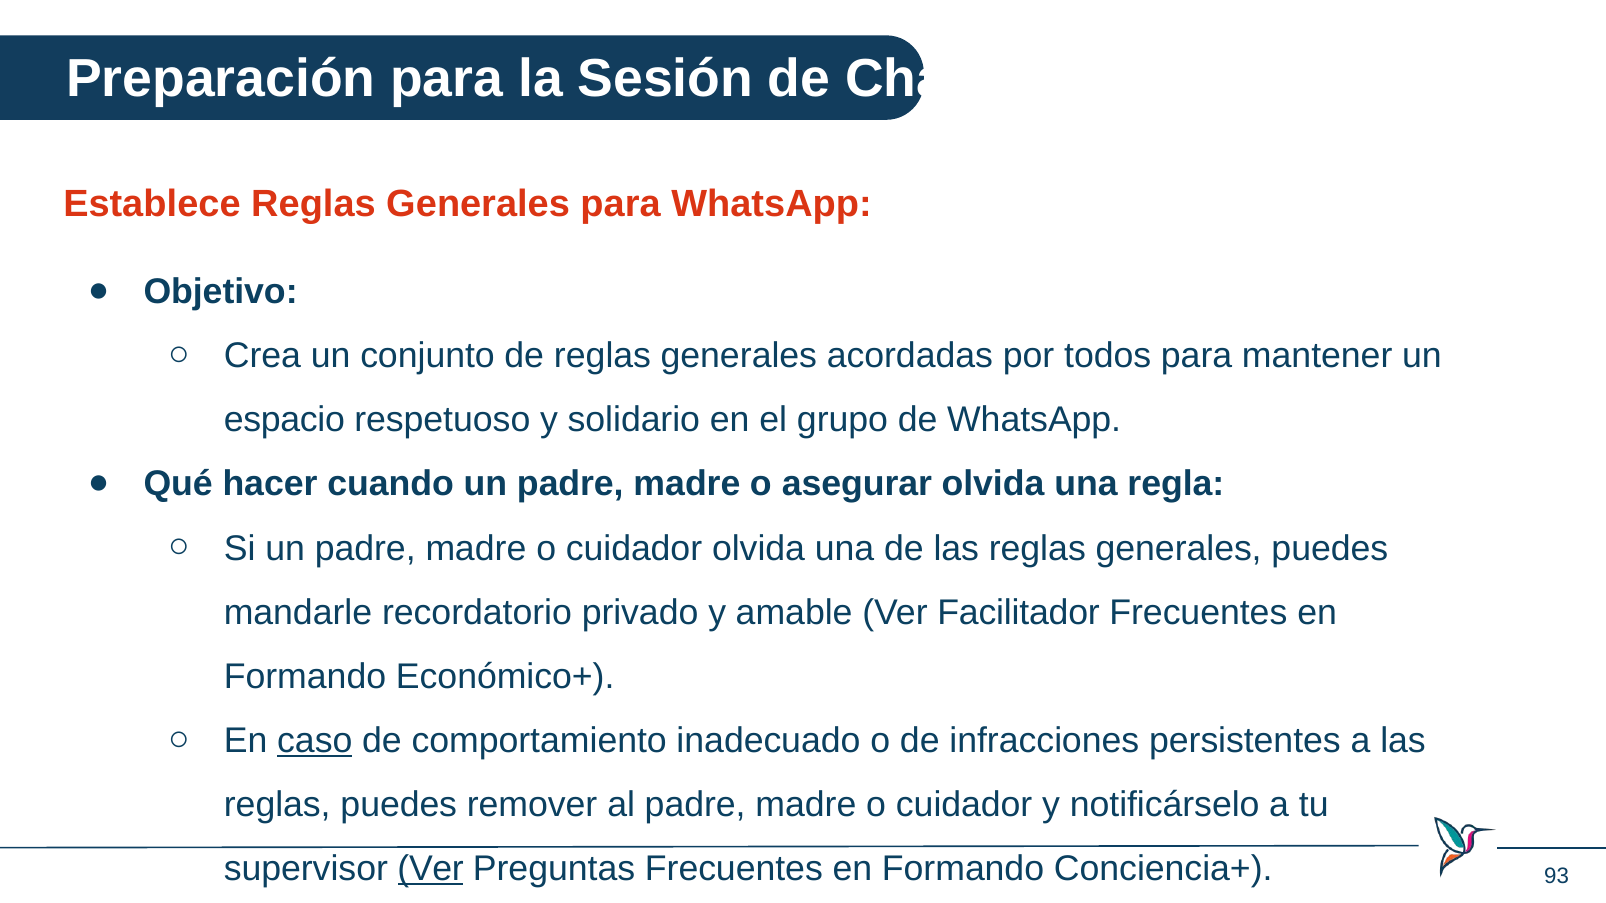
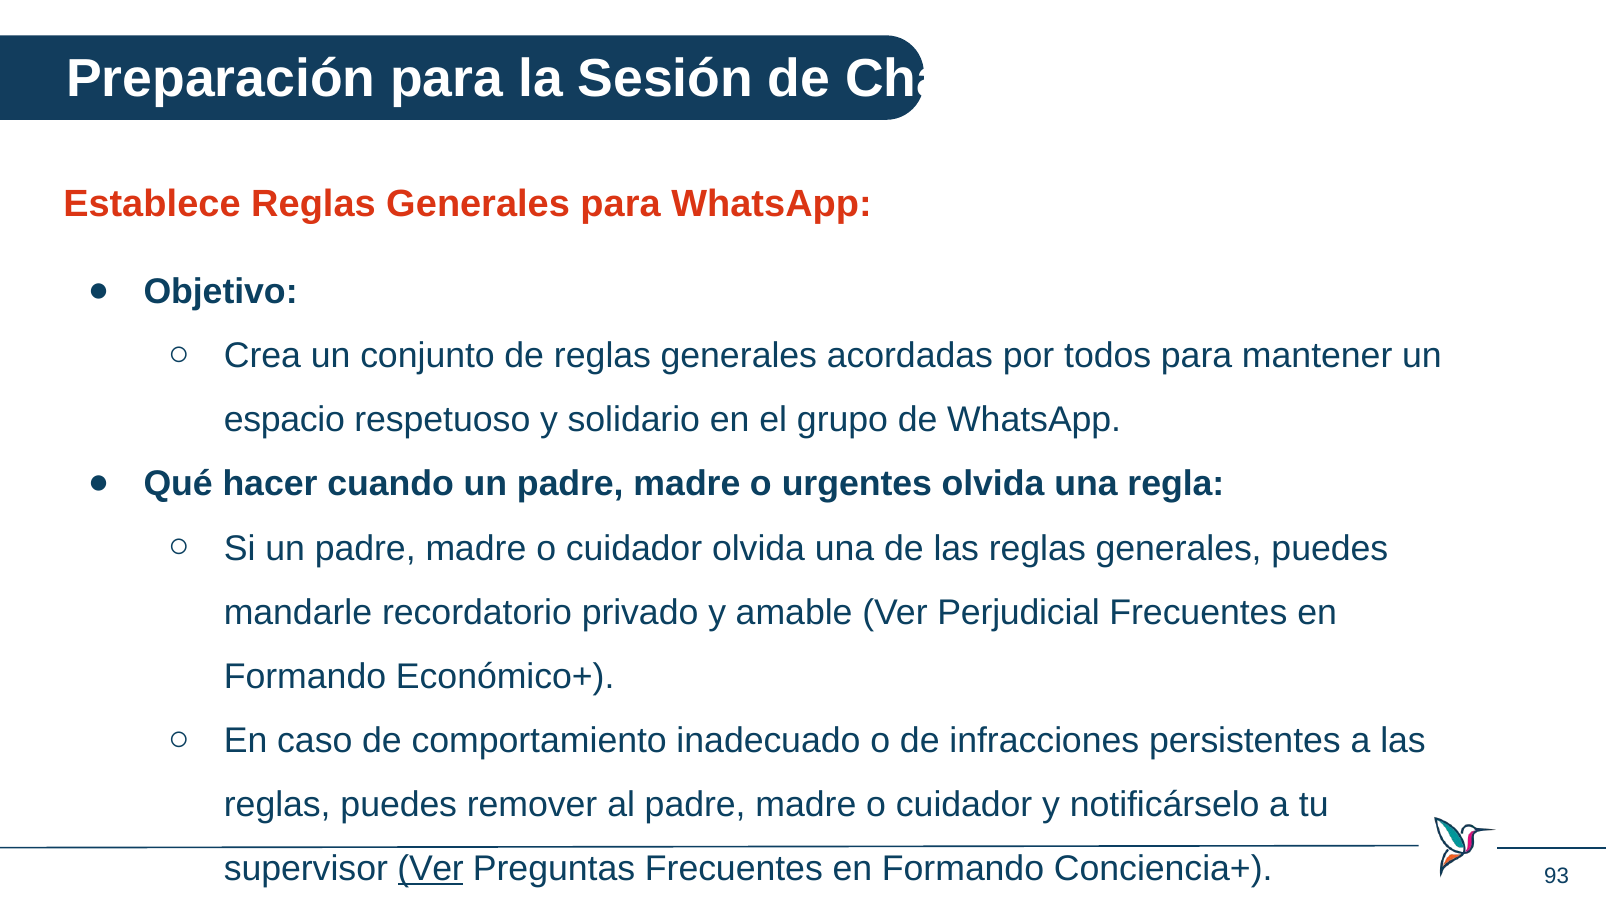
asegurar: asegurar -> urgentes (857, 484)
Facilitador: Facilitador -> Perjudicial (1019, 613)
caso underline: present -> none (315, 741)
